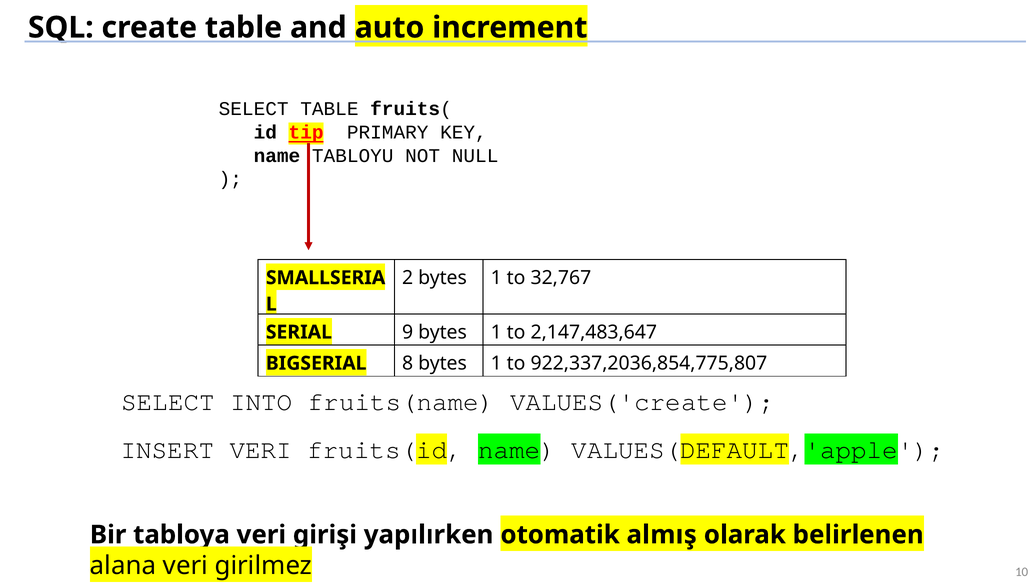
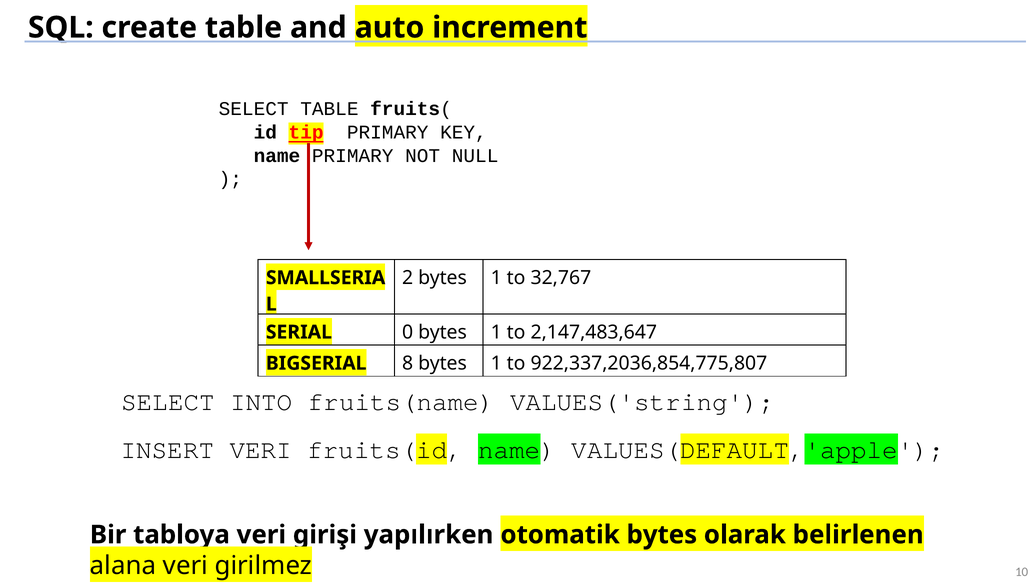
name TABLOYU: TABLOYU -> PRIMARY (353, 156)
9: 9 -> 0 (408, 332)
VALUES('create: VALUES('create -> VALUES('string (642, 401)
otomatik almış: almış -> bytes (662, 535)
